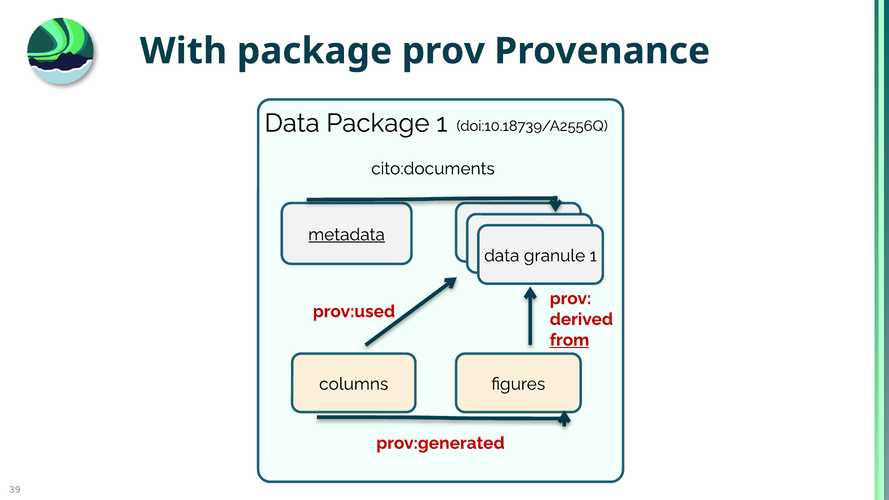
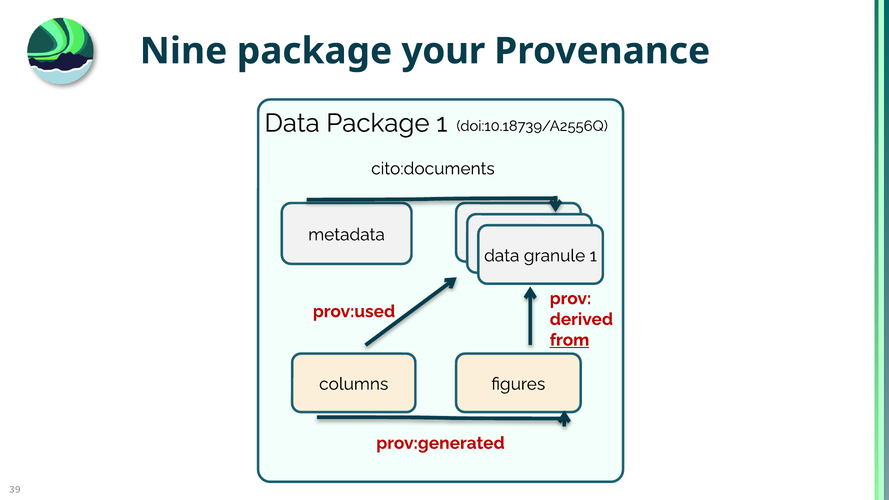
With: With -> Nine (184, 51)
package prov: prov -> your (443, 51)
metadata underline: present -> none (347, 235)
